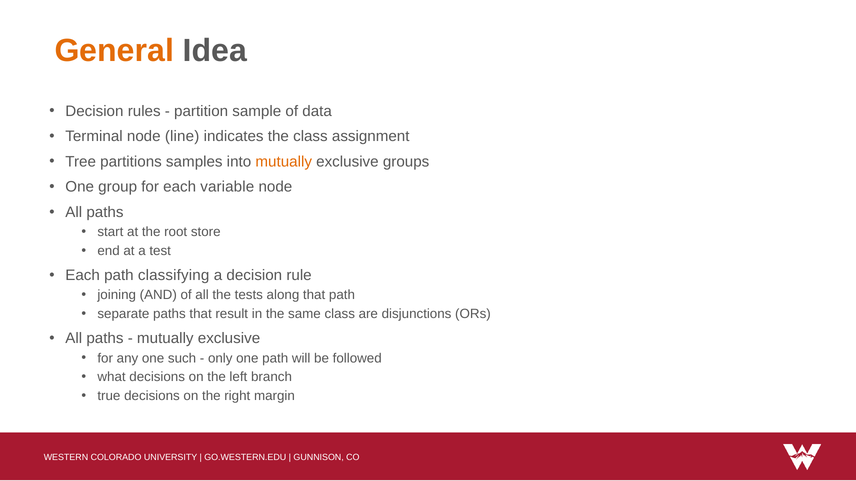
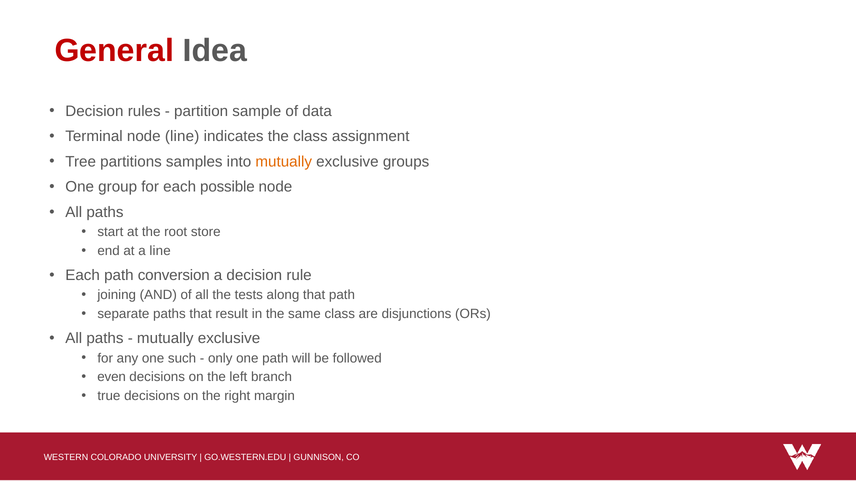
General colour: orange -> red (114, 50)
variable: variable -> possible (227, 187)
a test: test -> line (160, 251)
classifying: classifying -> conversion (174, 275)
what: what -> even (112, 377)
